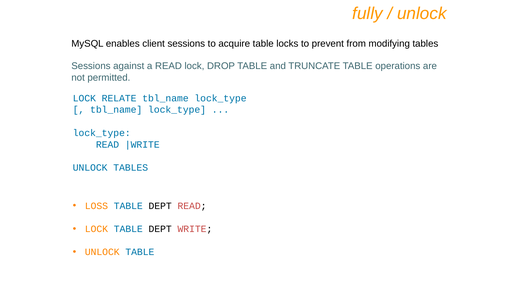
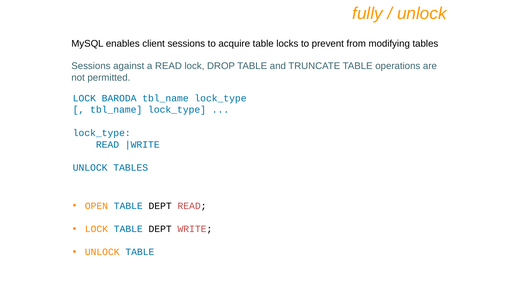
RELATE: RELATE -> BARODA (119, 98)
LOSS: LOSS -> OPEN (96, 206)
